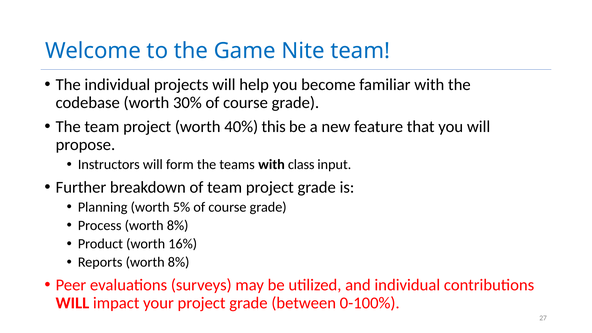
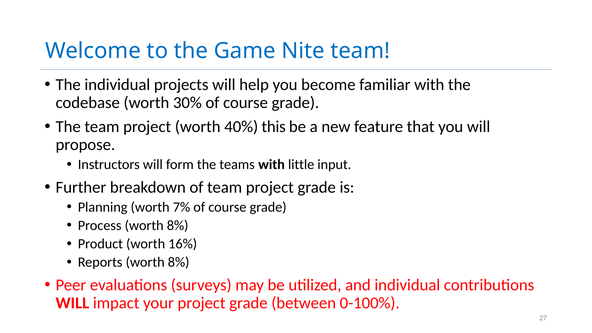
class: class -> little (301, 164)
5%: 5% -> 7% (181, 207)
